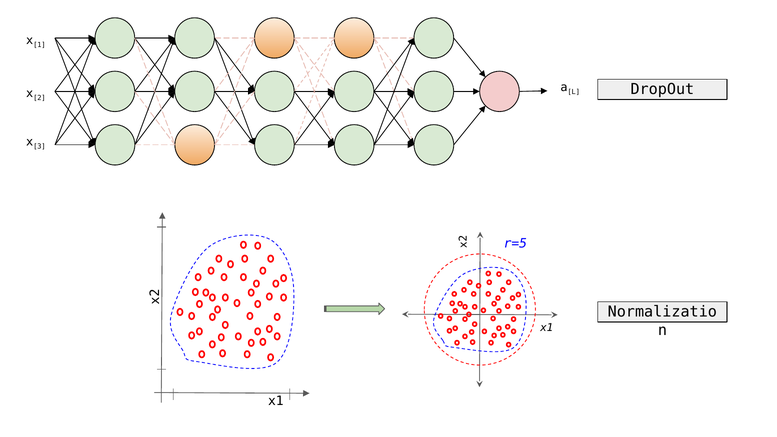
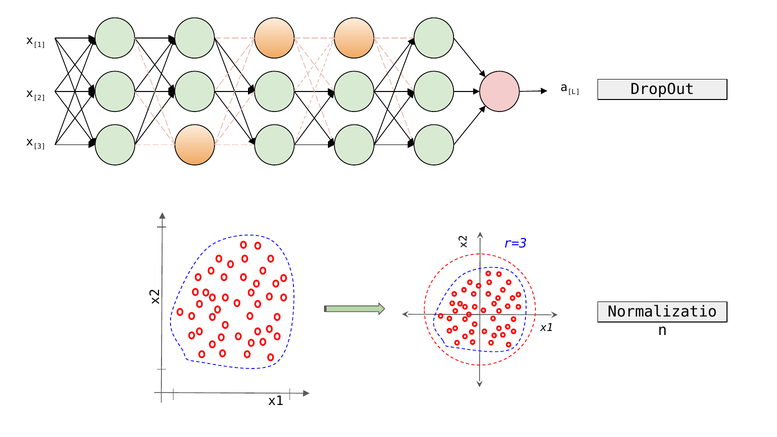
r=5: r=5 -> r=3 (515, 243)
